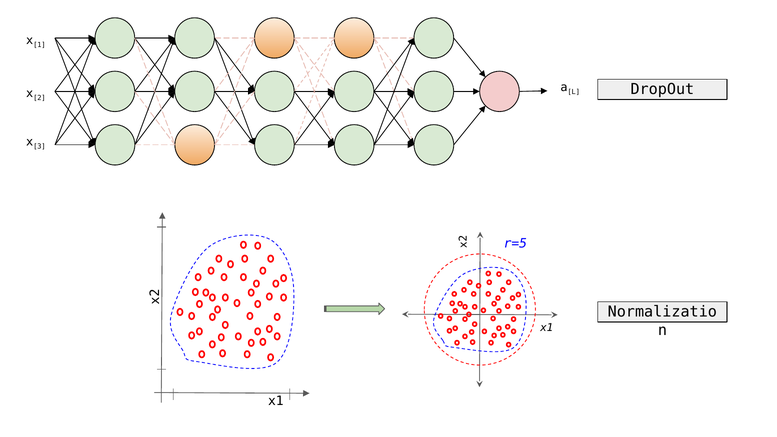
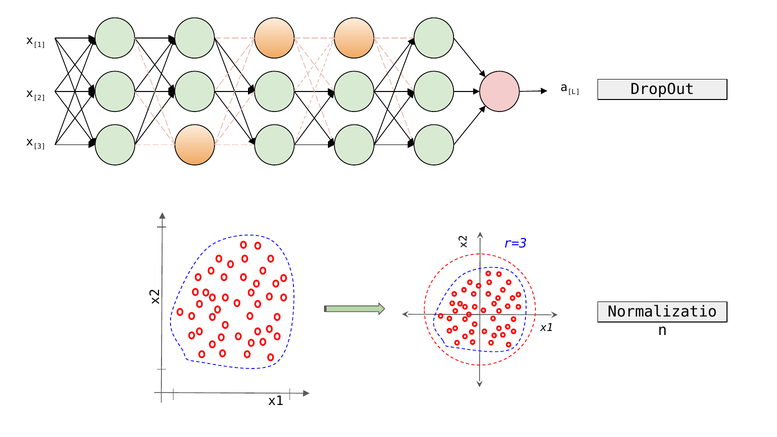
r=5: r=5 -> r=3 (515, 243)
